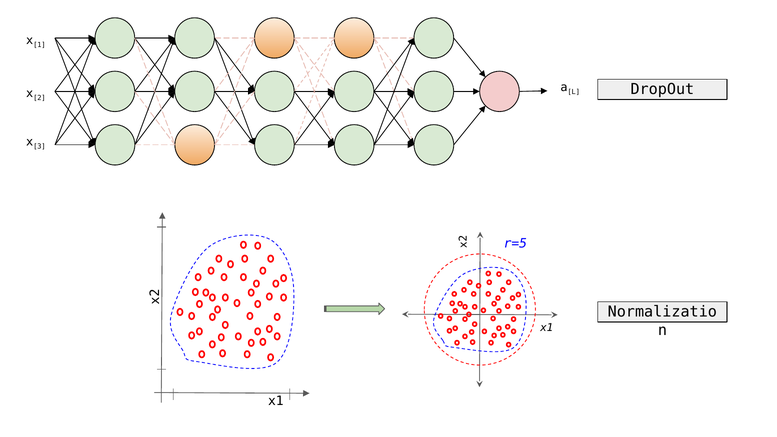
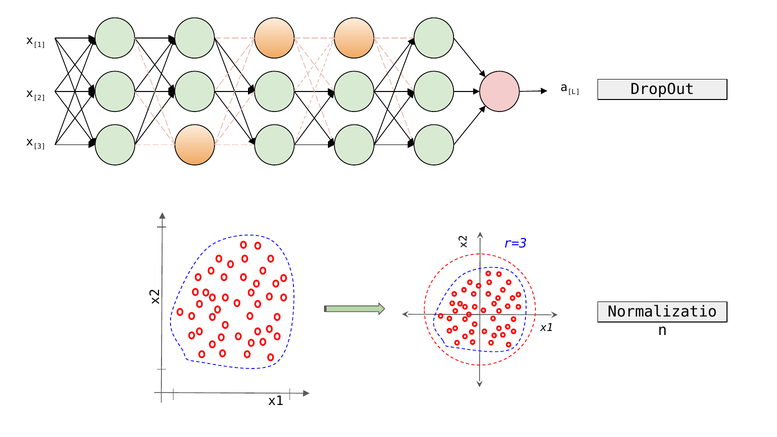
r=5: r=5 -> r=3 (515, 243)
